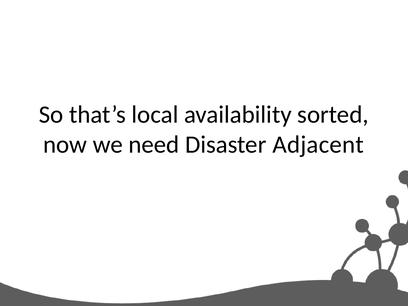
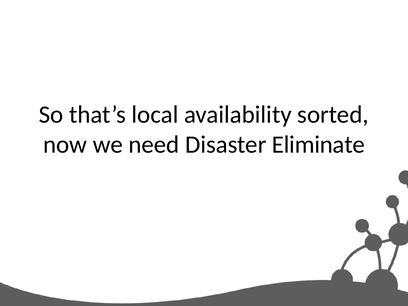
Adjacent: Adjacent -> Eliminate (318, 145)
